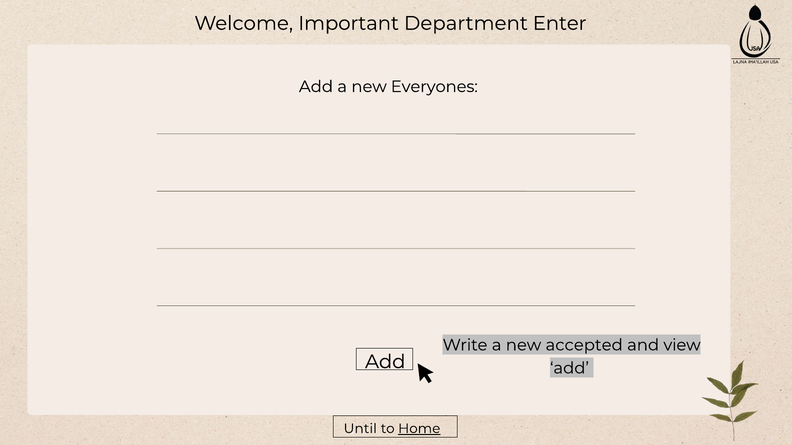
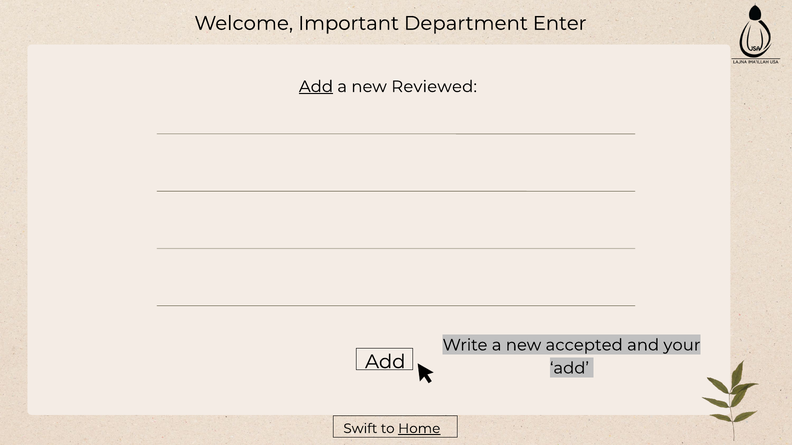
Add underline: none -> present (316, 87)
Everyones: Everyones -> Reviewed (434, 87)
view: view -> your (682, 345)
Until: Until -> Swift (360, 429)
